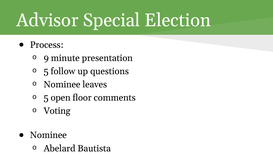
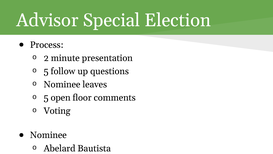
9: 9 -> 2 (46, 58)
